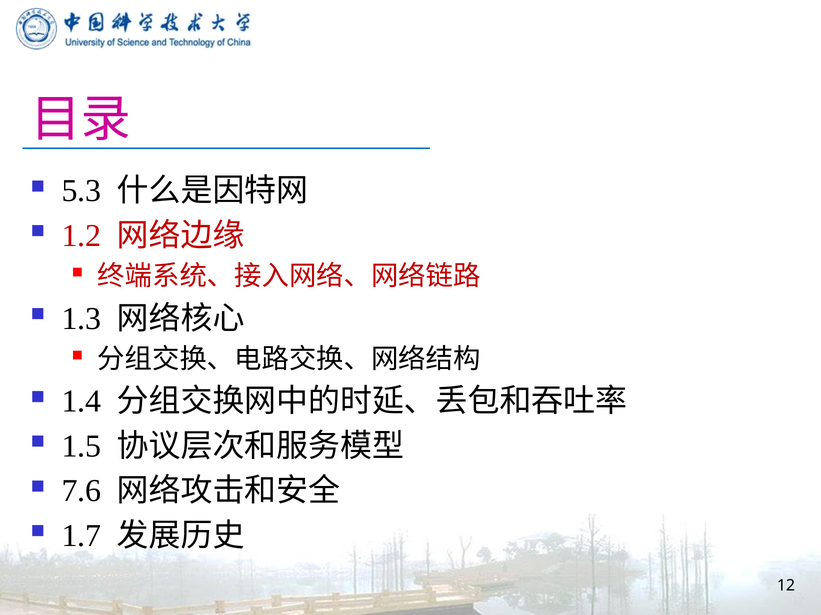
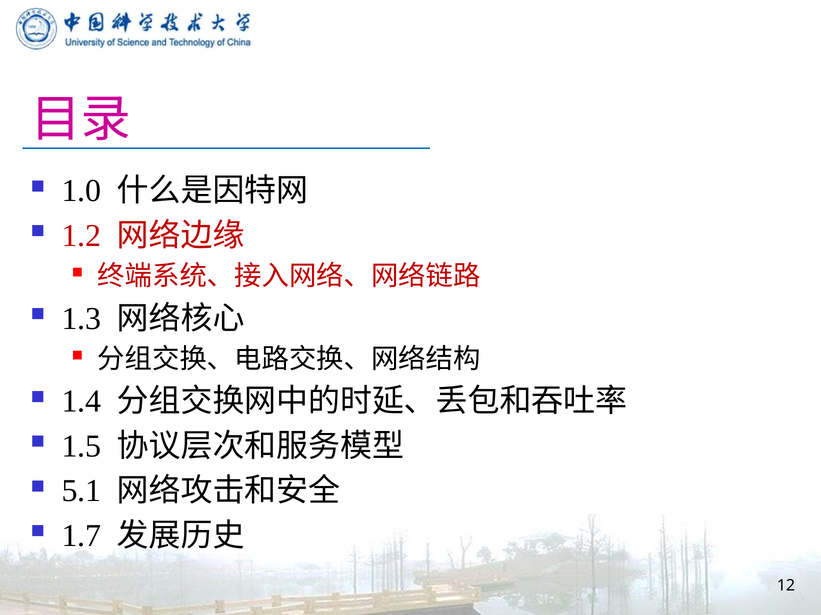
5.3: 5.3 -> 1.0 (81, 191)
7.6: 7.6 -> 5.1 (81, 491)
